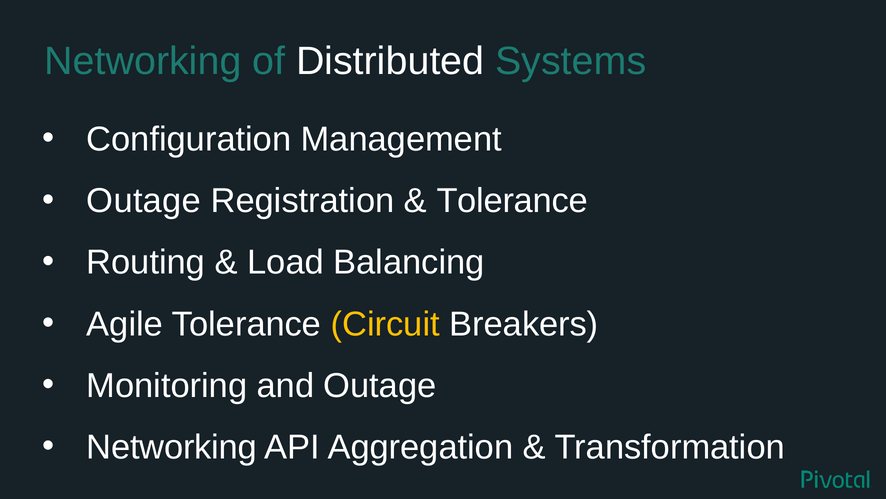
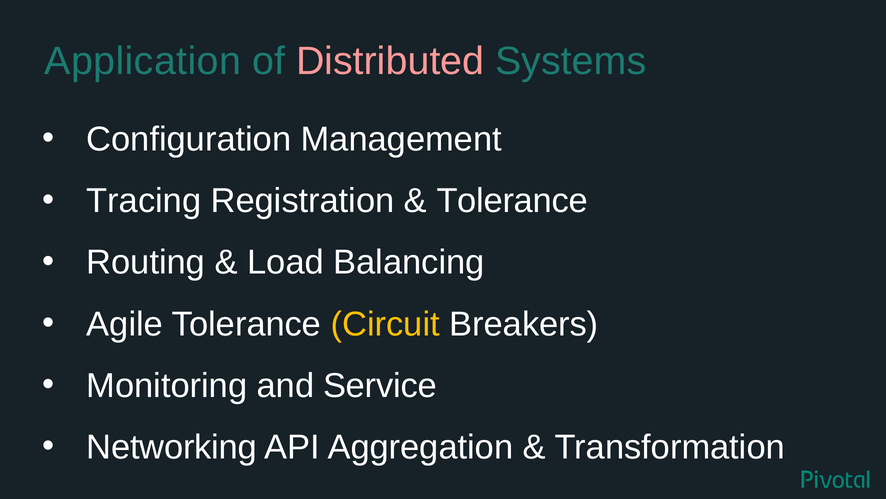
Networking: Networking -> Application (143, 61)
Distributed colour: white -> pink (390, 61)
Outage: Outage -> Tracing (144, 201)
and Outage: Outage -> Service (380, 385)
